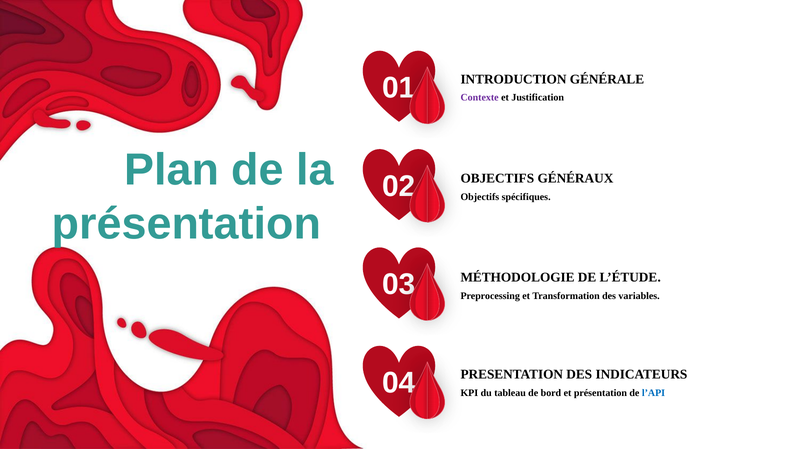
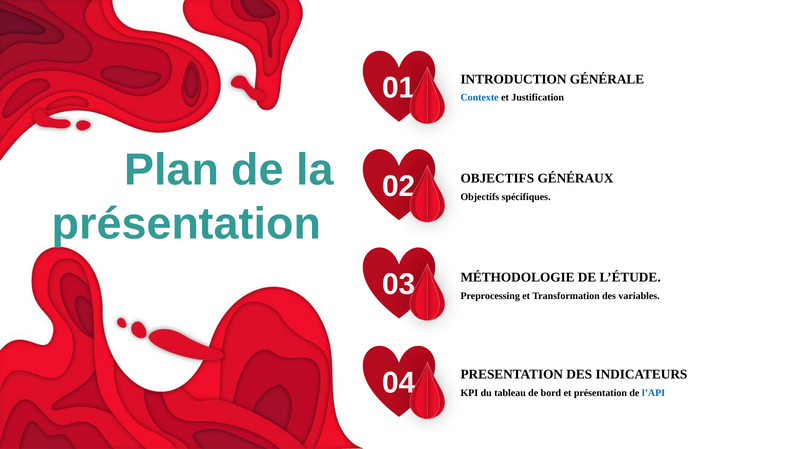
Contexte colour: purple -> blue (480, 98)
